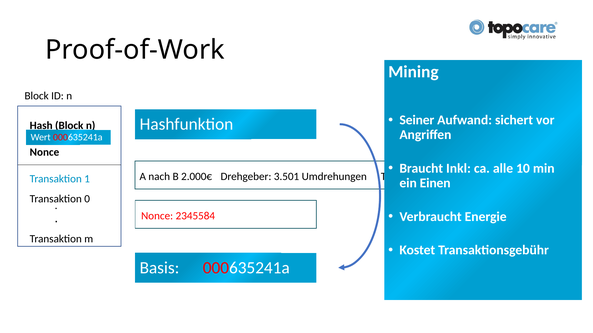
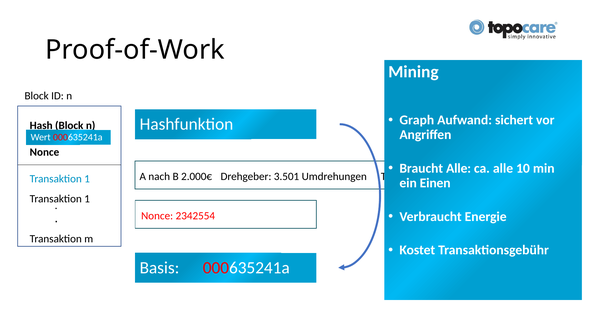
Seiner: Seiner -> Graph (417, 120)
Braucht Inkl: Inkl -> Alle (459, 169)
0: 0 -> 1 (87, 199)
2345584: 2345584 -> 2342554 (195, 216)
